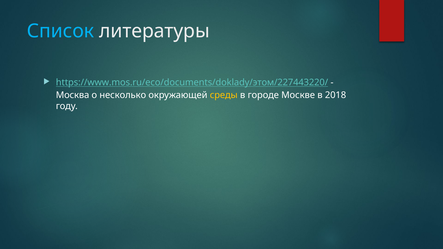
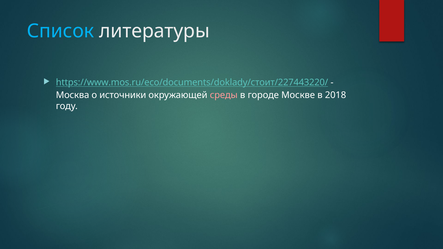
https://www.mos.ru/eco/documents/doklady/этом/227443220/: https://www.mos.ru/eco/documents/doklady/этом/227443220/ -> https://www.mos.ru/eco/documents/doklady/стоит/227443220/ (192, 82)
несколько: несколько -> источники (123, 95)
среды colour: yellow -> pink (224, 95)
